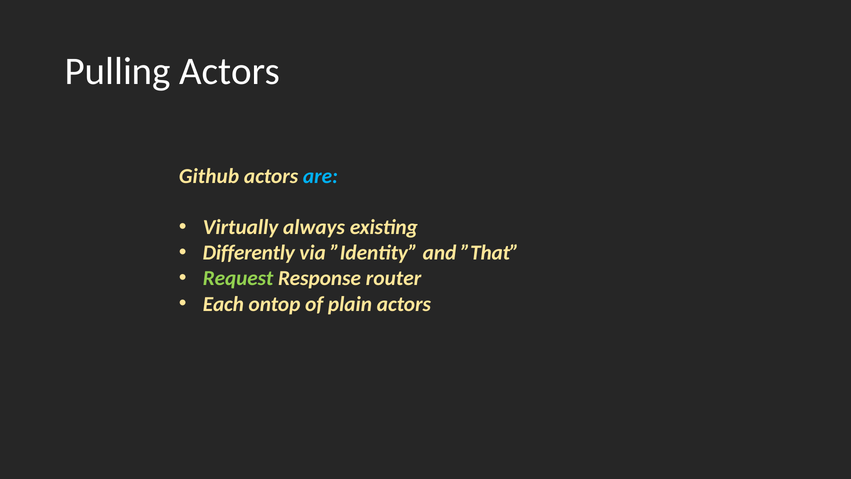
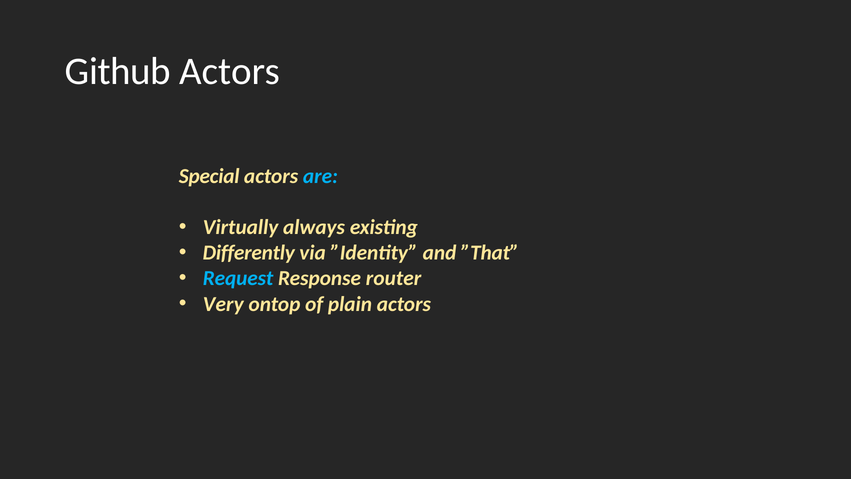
Pulling: Pulling -> Github (118, 71)
Github: Github -> Special (209, 176)
Request colour: light green -> light blue (238, 278)
Each: Each -> Very (223, 304)
